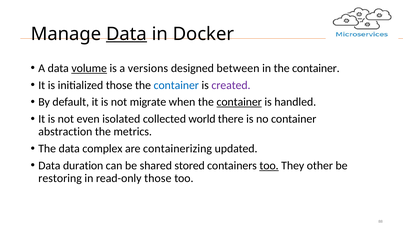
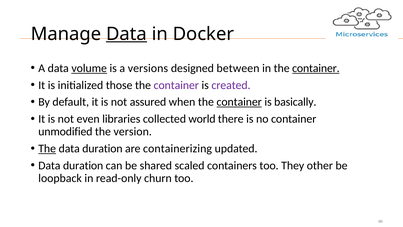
container underline: none -> present (316, 68)
container colour: blue -> purple (176, 85)
migrate: migrate -> assured (148, 102)
handled: handled -> basically (295, 102)
isolated: isolated -> libraries (121, 119)
abstraction: abstraction -> unmodified (65, 132)
metrics: metrics -> version (133, 132)
The underline: none -> present (47, 148)
complex: complex -> duration (102, 148)
stored: stored -> scaled (190, 165)
too underline: present -> none (269, 165)
restoring: restoring -> loopback (60, 178)
read-only those: those -> churn (158, 178)
